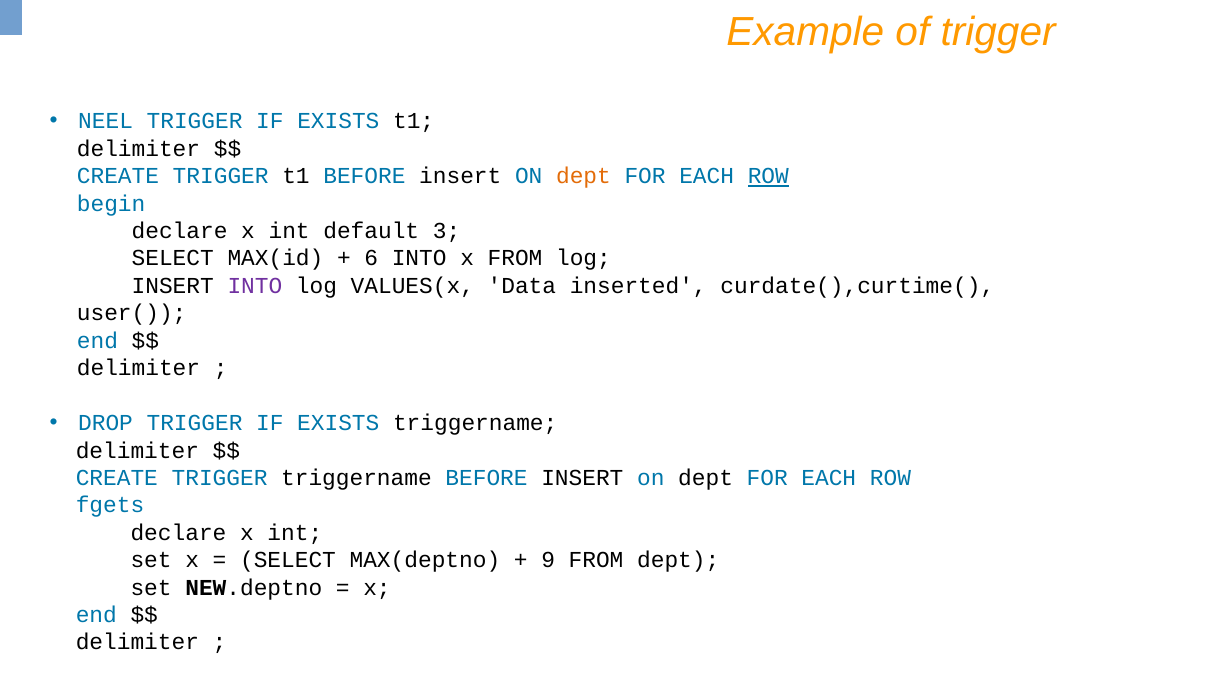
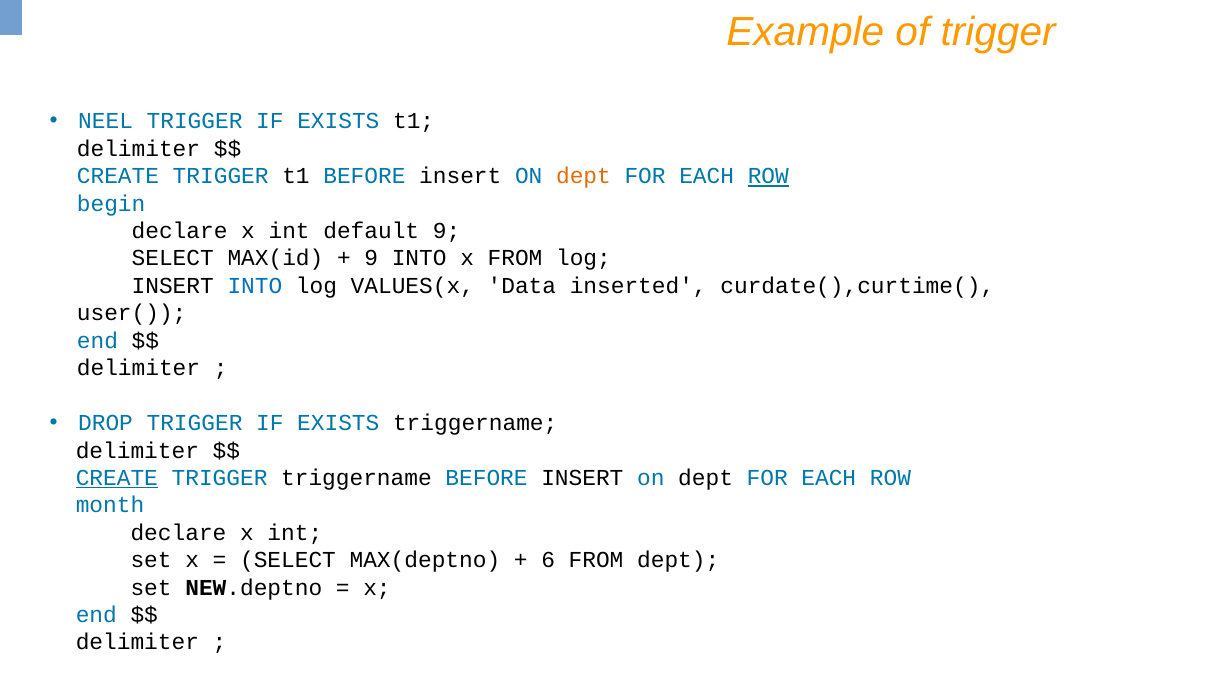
default 3: 3 -> 9 (447, 231)
6: 6 -> 9 (371, 258)
INTO colour: purple -> blue (255, 285)
CREATE underline: none -> present (117, 478)
fgets: fgets -> month (110, 505)
9: 9 -> 6 (548, 560)
